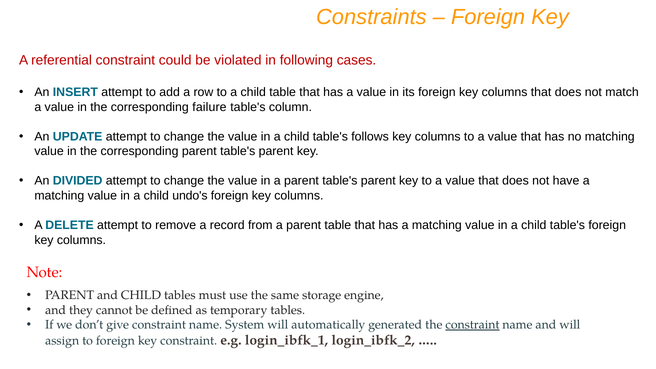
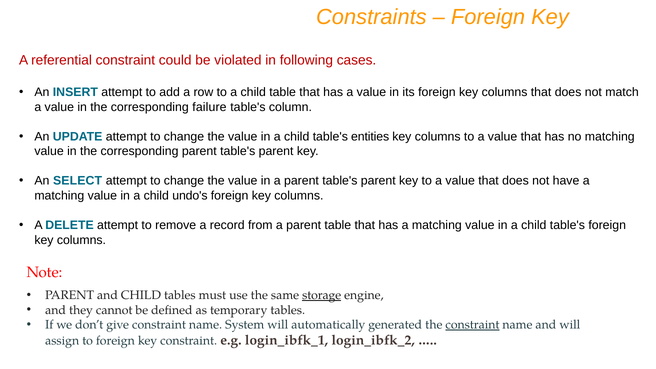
follows: follows -> entities (370, 137)
DIVIDED: DIVIDED -> SELECT (78, 181)
storage underline: none -> present (322, 295)
